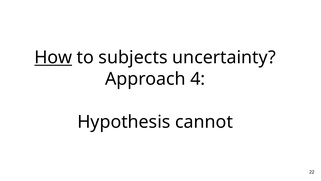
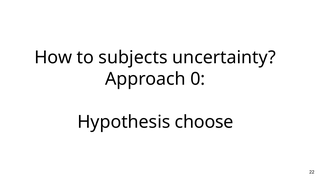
How underline: present -> none (53, 57)
4: 4 -> 0 (198, 79)
cannot: cannot -> choose (204, 122)
